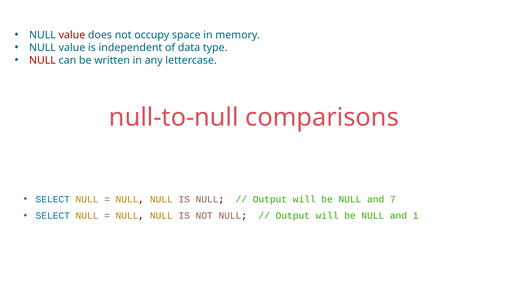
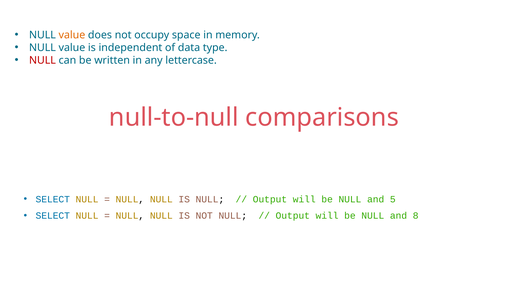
value colour: red -> orange (72, 35)
7: 7 -> 5 (393, 199)
1: 1 -> 8 (416, 216)
